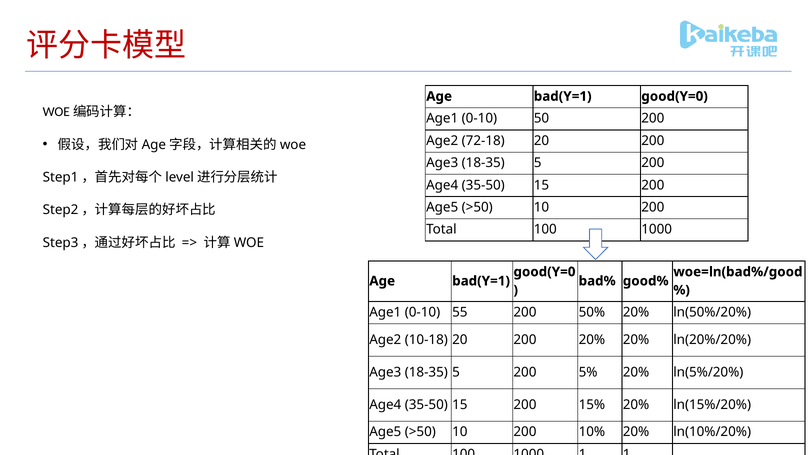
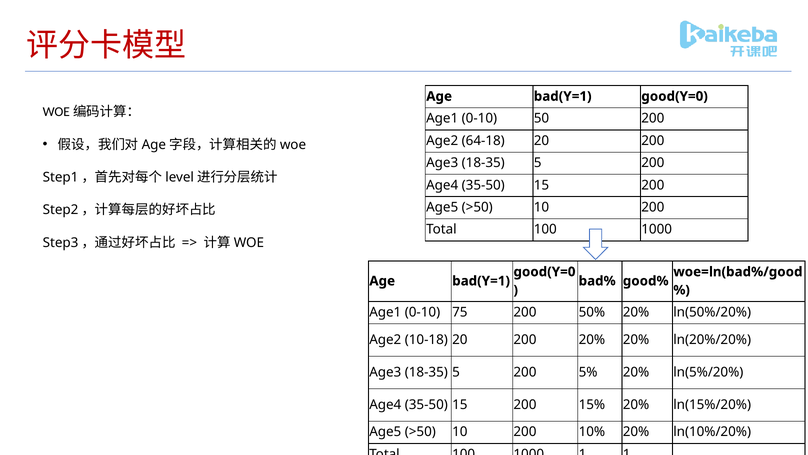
72-18: 72-18 -> 64-18 (483, 141)
55: 55 -> 75 (460, 312)
